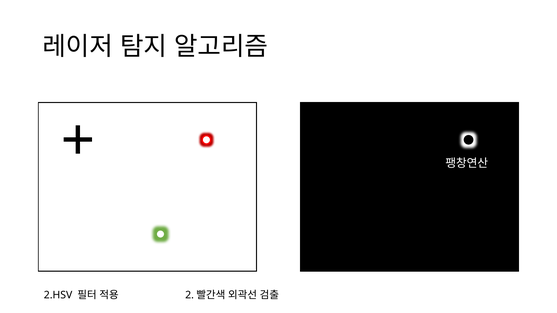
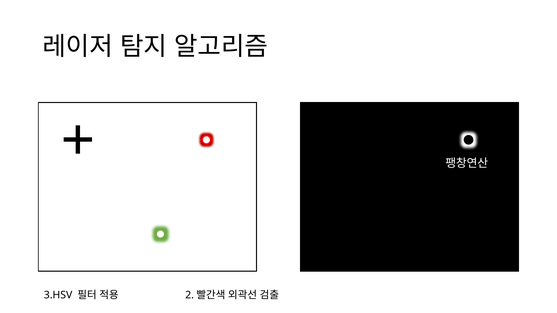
2.HSV: 2.HSV -> 3.HSV (58, 295)
